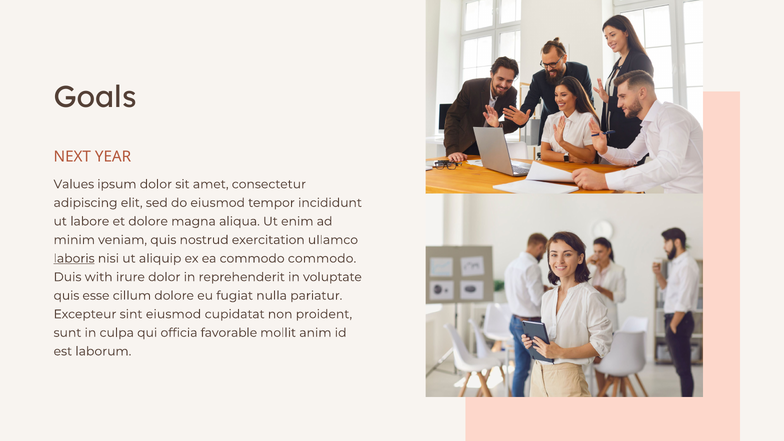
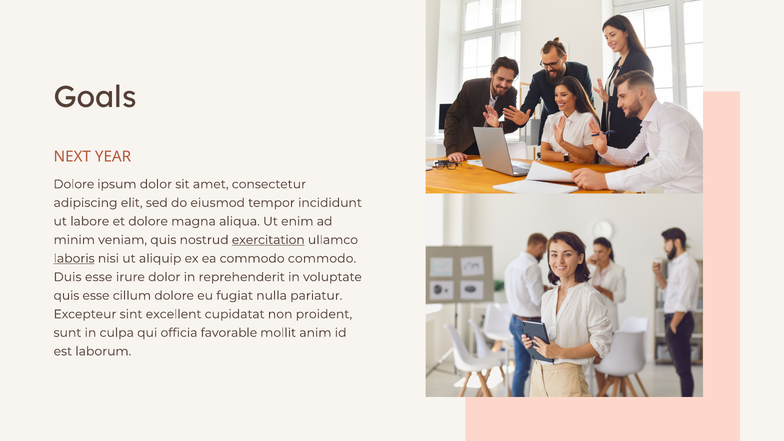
Values: Values -> Dolore (74, 184)
exercitation underline: none -> present (268, 240)
Duis with: with -> esse (99, 277)
sint eiusmod: eiusmod -> excellent (174, 314)
